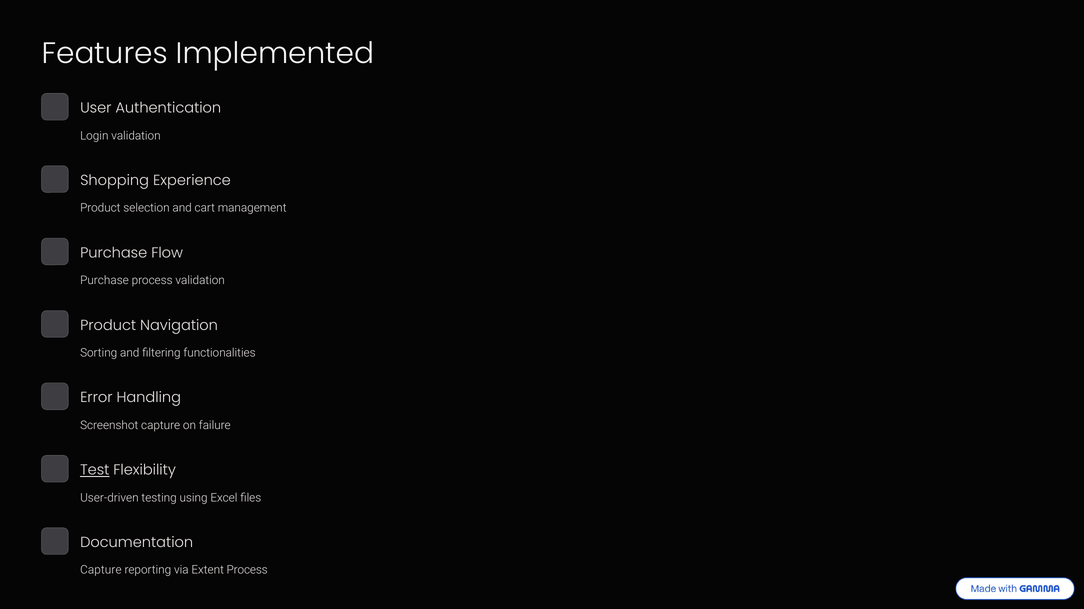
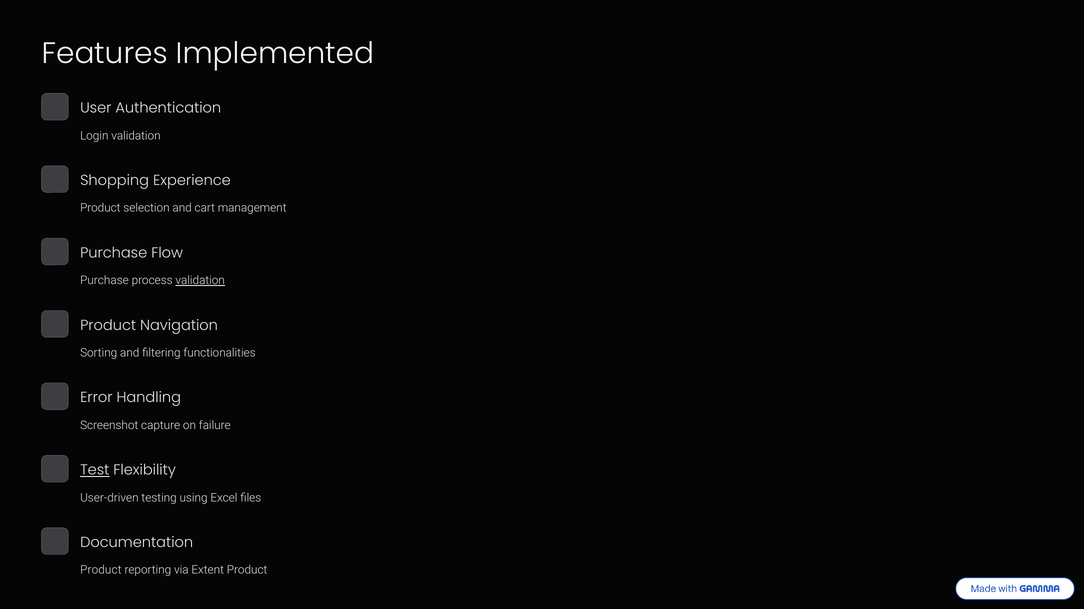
validation underline: none -> present (200, 281)
Capture: Capture -> Product (101, 571)
Extent Process: Process -> Product (247, 571)
